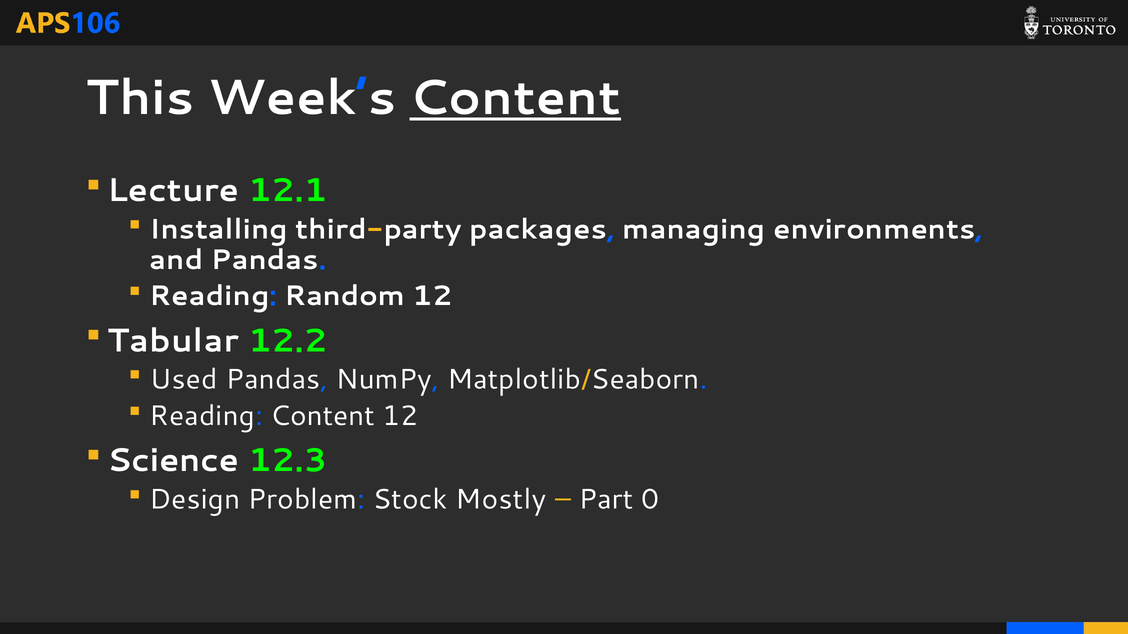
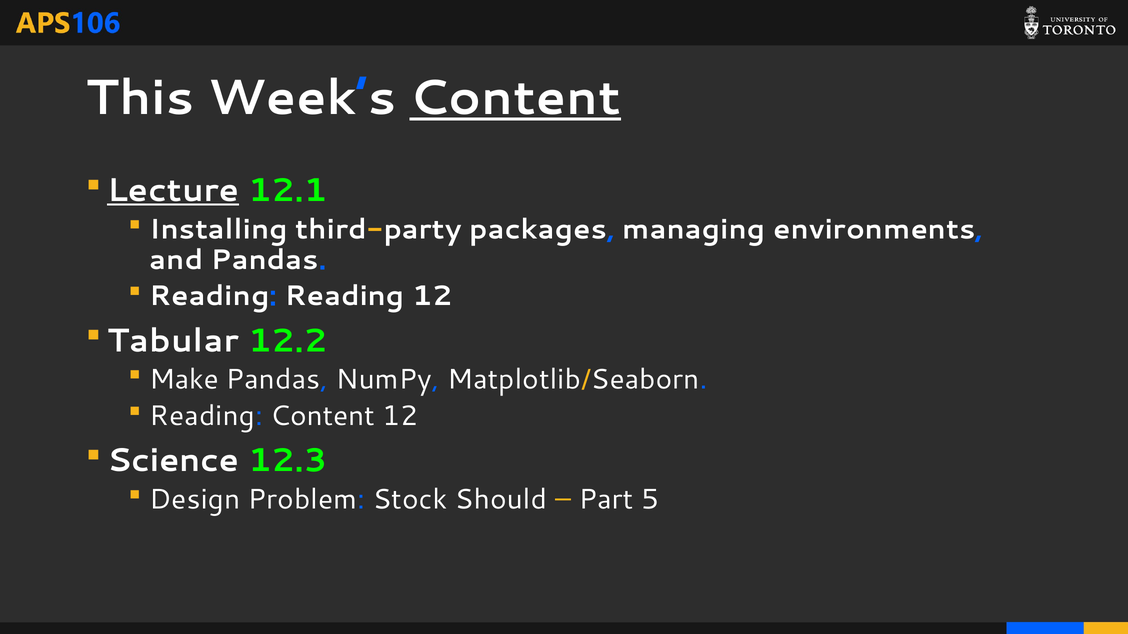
Lecture underline: none -> present (173, 191)
Reading Random: Random -> Reading (345, 296)
Used: Used -> Make (184, 380)
Mostly: Mostly -> Should (501, 500)
0: 0 -> 5 (650, 500)
